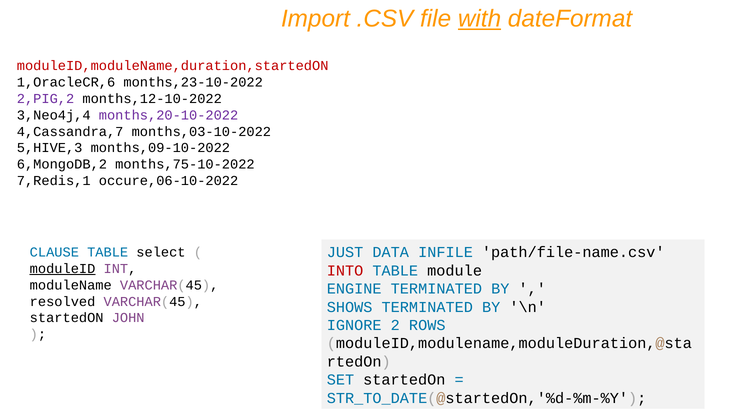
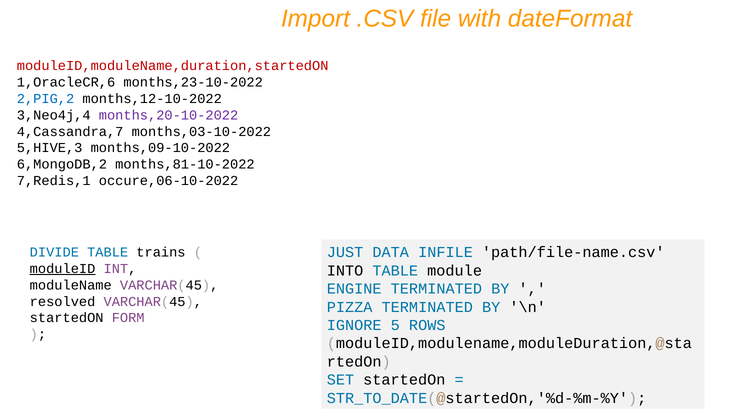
with underline: present -> none (480, 19)
2,PIG,2 colour: purple -> blue (46, 99)
months,75-10-2022: months,75-10-2022 -> months,81-10-2022 (185, 164)
CLAUSE: CLAUSE -> DIVIDE (54, 252)
select: select -> trains (161, 252)
INTO colour: red -> black (345, 271)
SHOWS: SHOWS -> PIZZA (350, 307)
JOHN: JOHN -> FORM (128, 318)
2: 2 -> 5 (395, 325)
